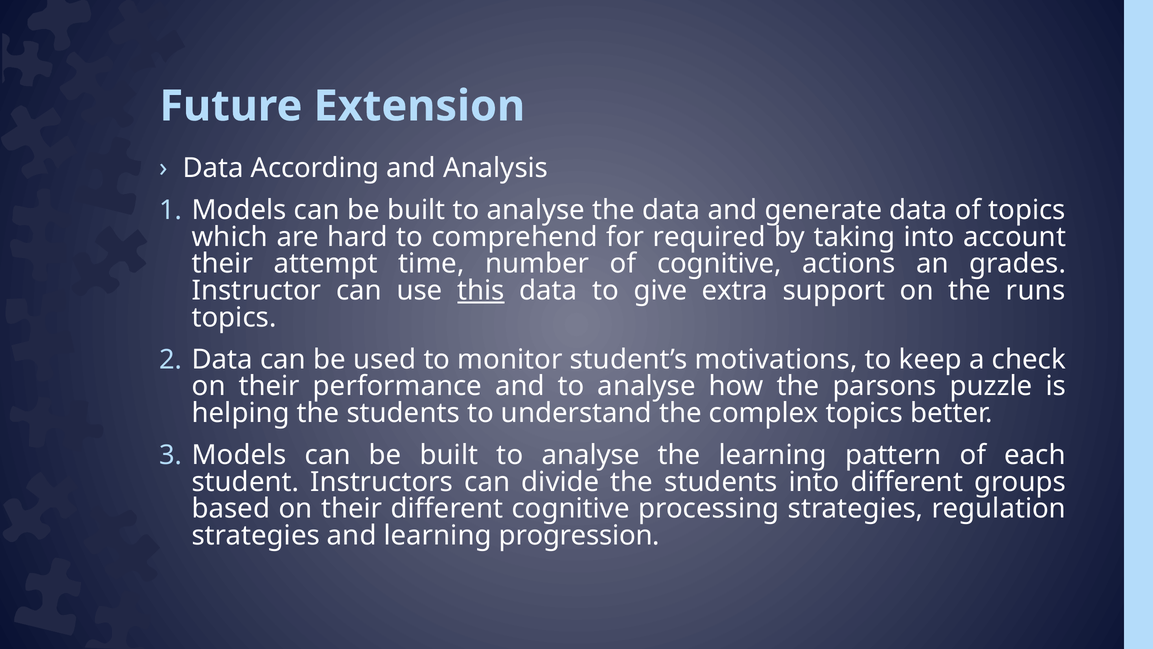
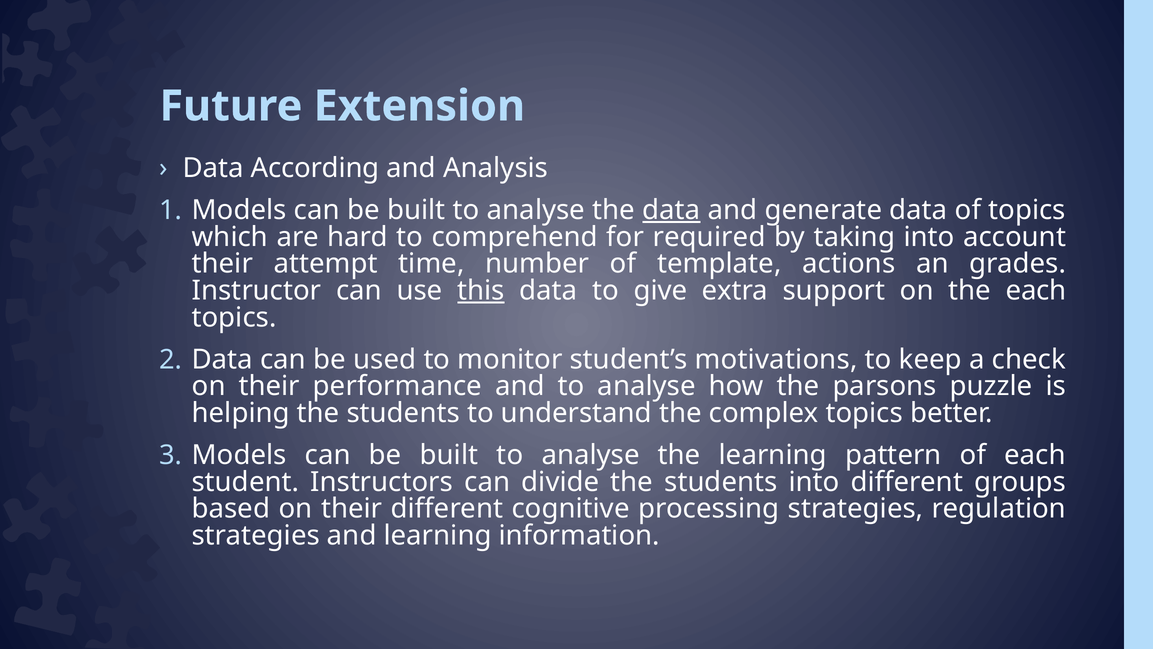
data underline: none -> present (671, 210)
of cognitive: cognitive -> template (719, 264)
the runs: runs -> each (1036, 291)
progression: progression -> information (579, 535)
